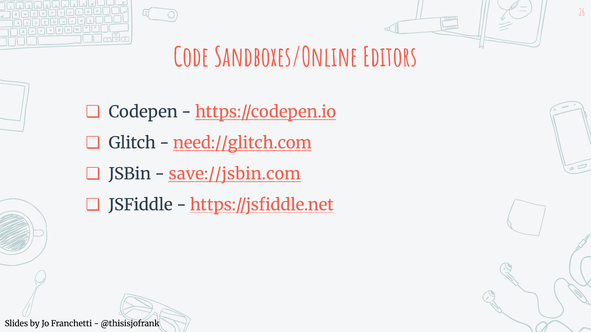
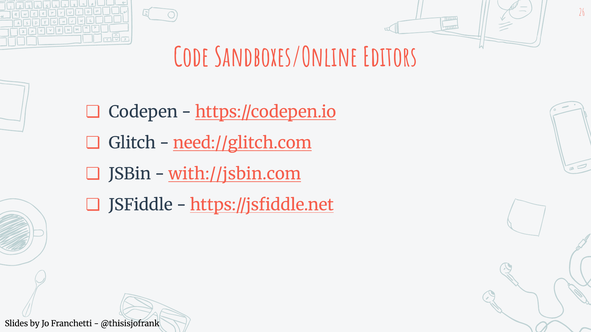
save://jsbin.com: save://jsbin.com -> with://jsbin.com (235, 174)
